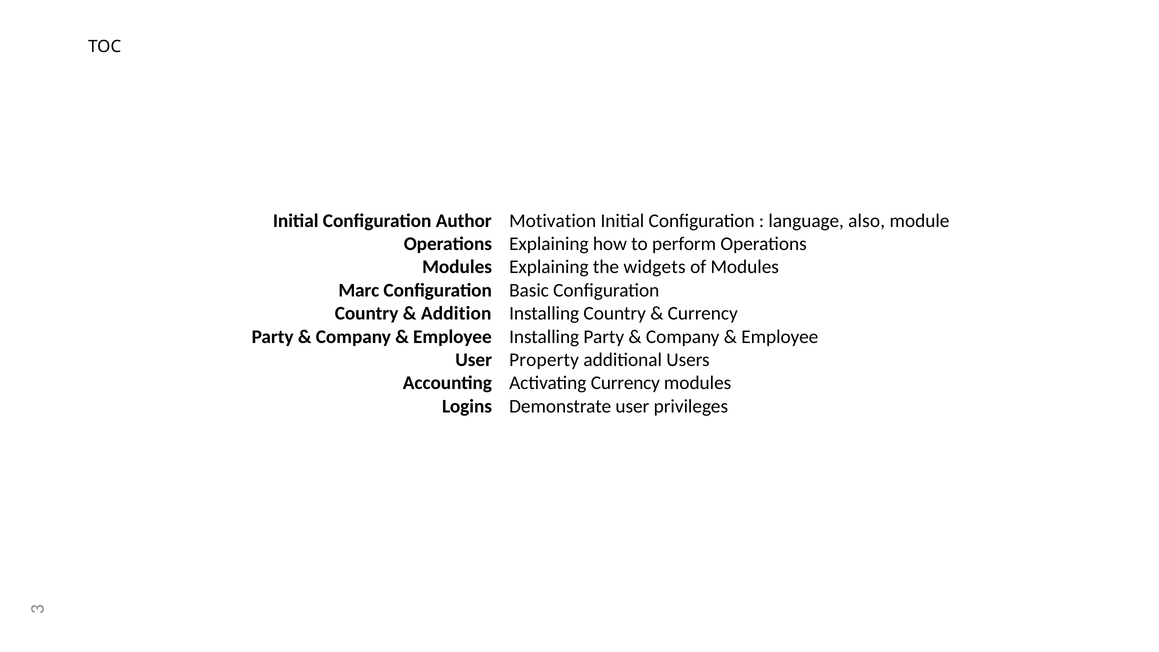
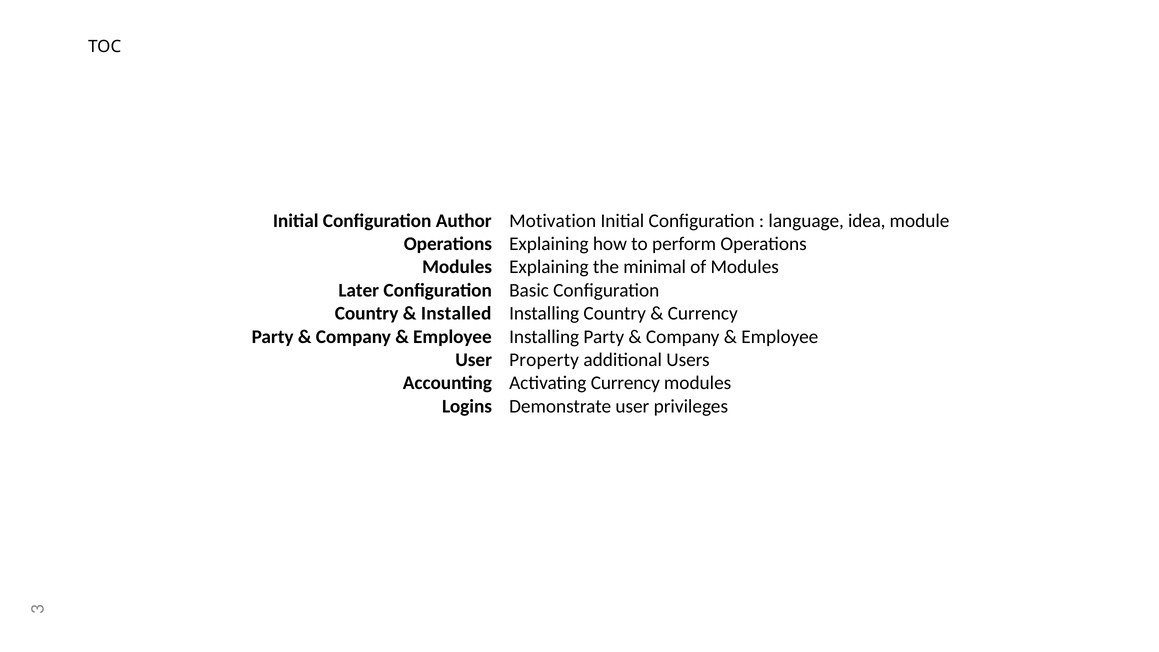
also: also -> idea (867, 221)
widgets: widgets -> minimal (655, 267)
Marc: Marc -> Later (359, 290)
Addition: Addition -> Installed (456, 313)
